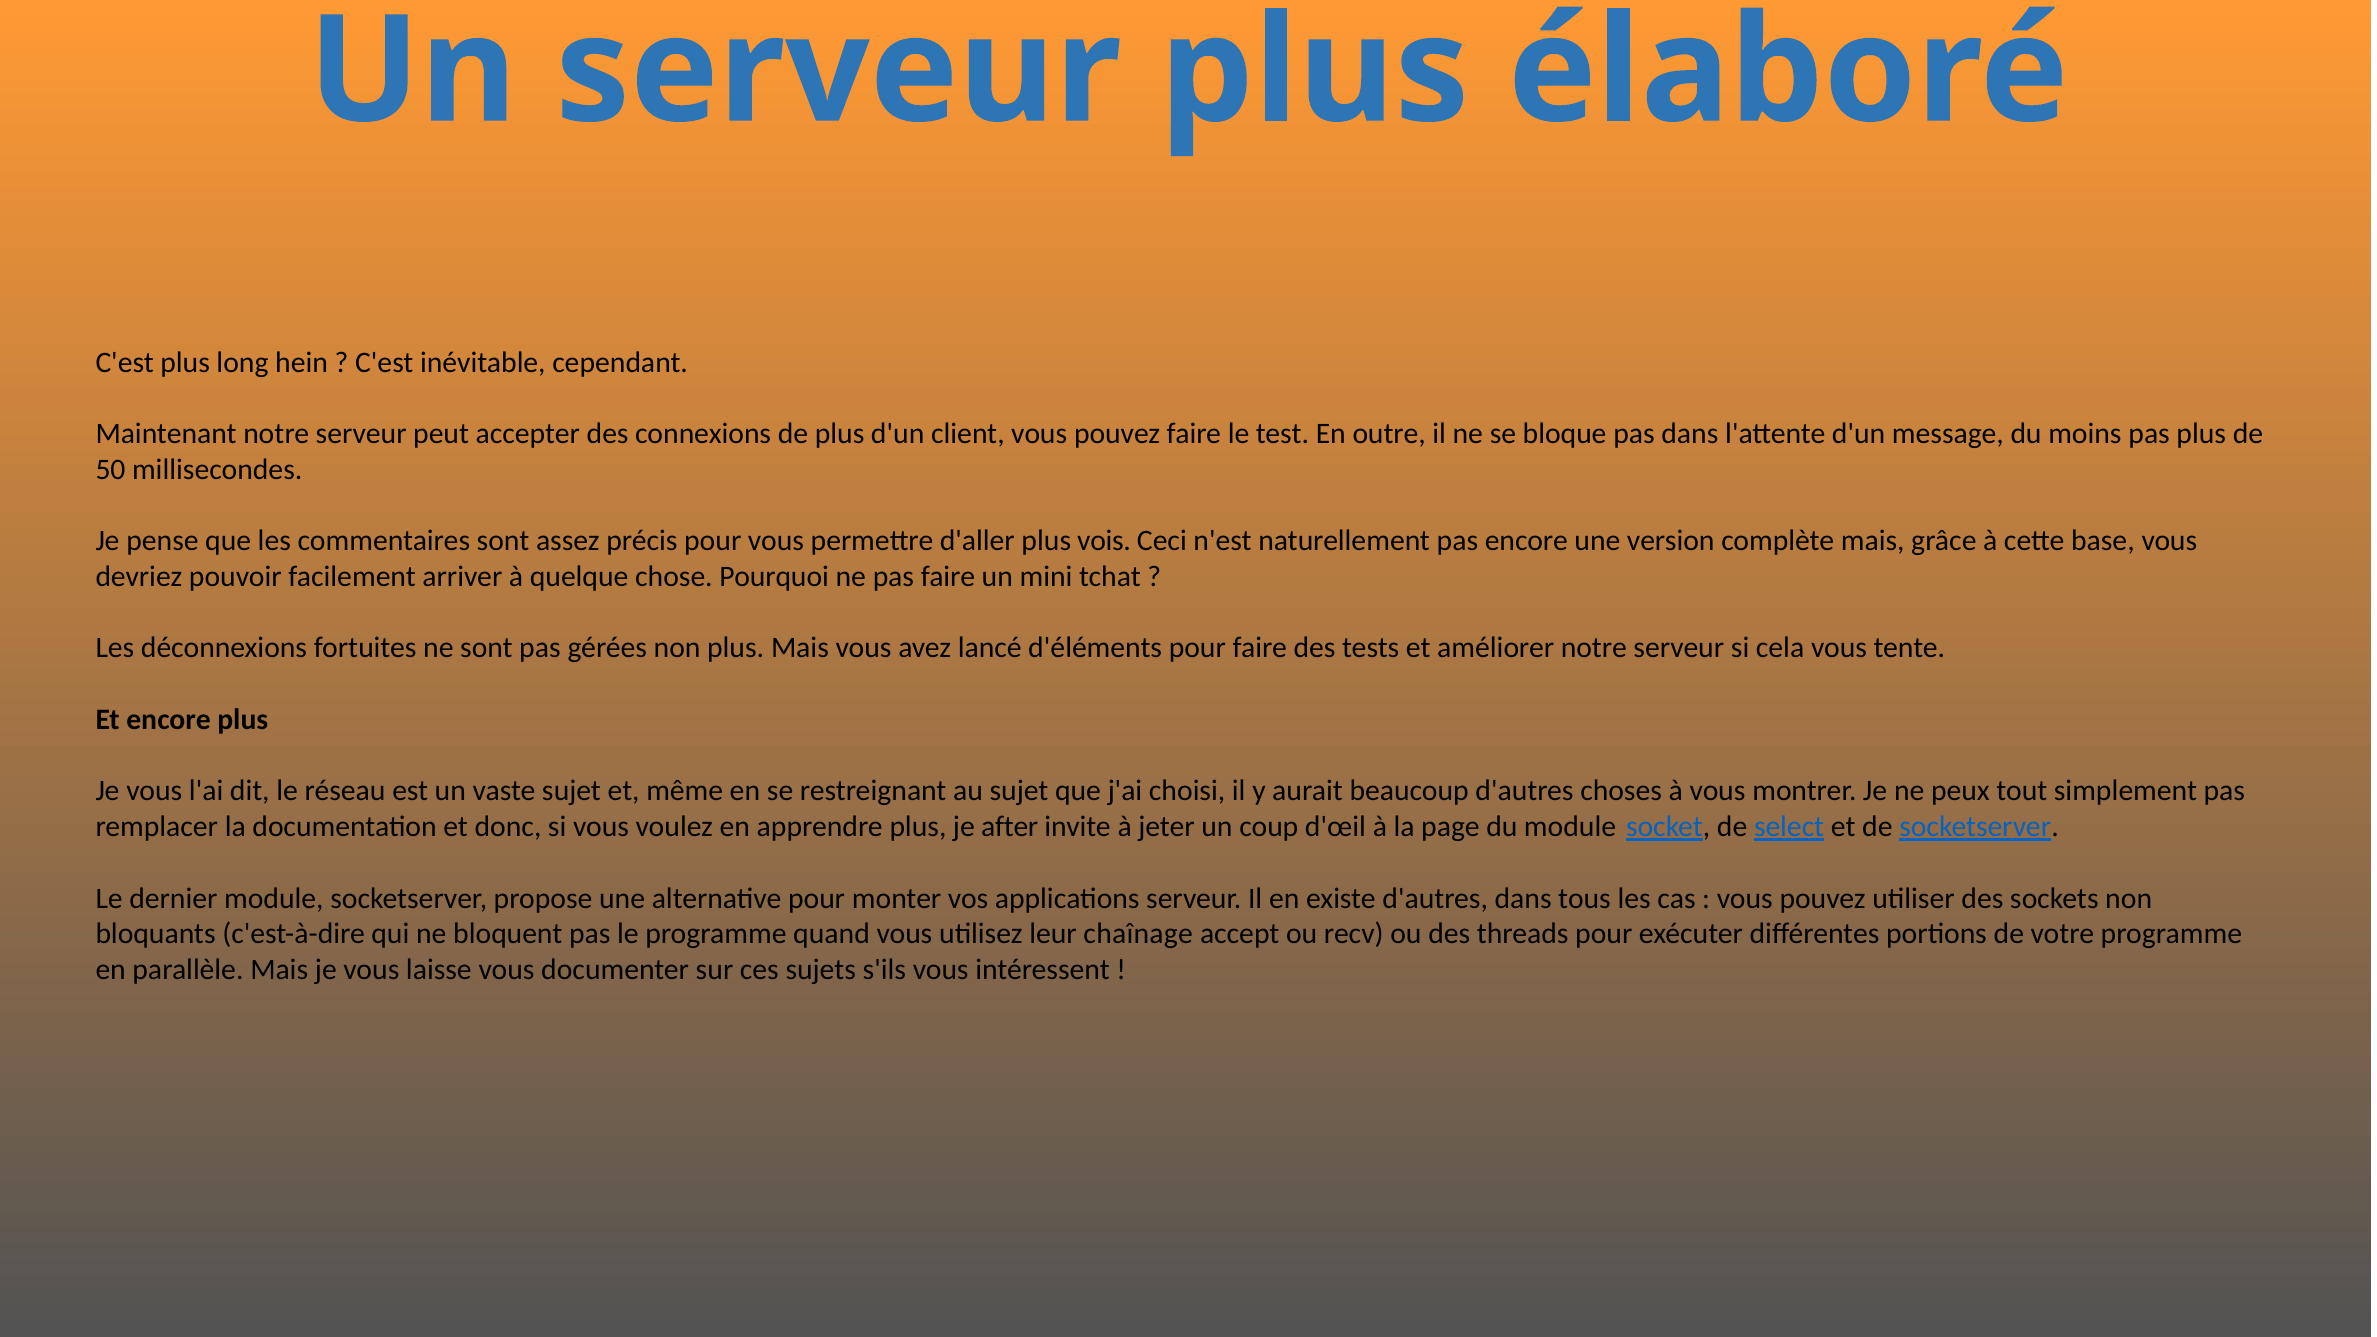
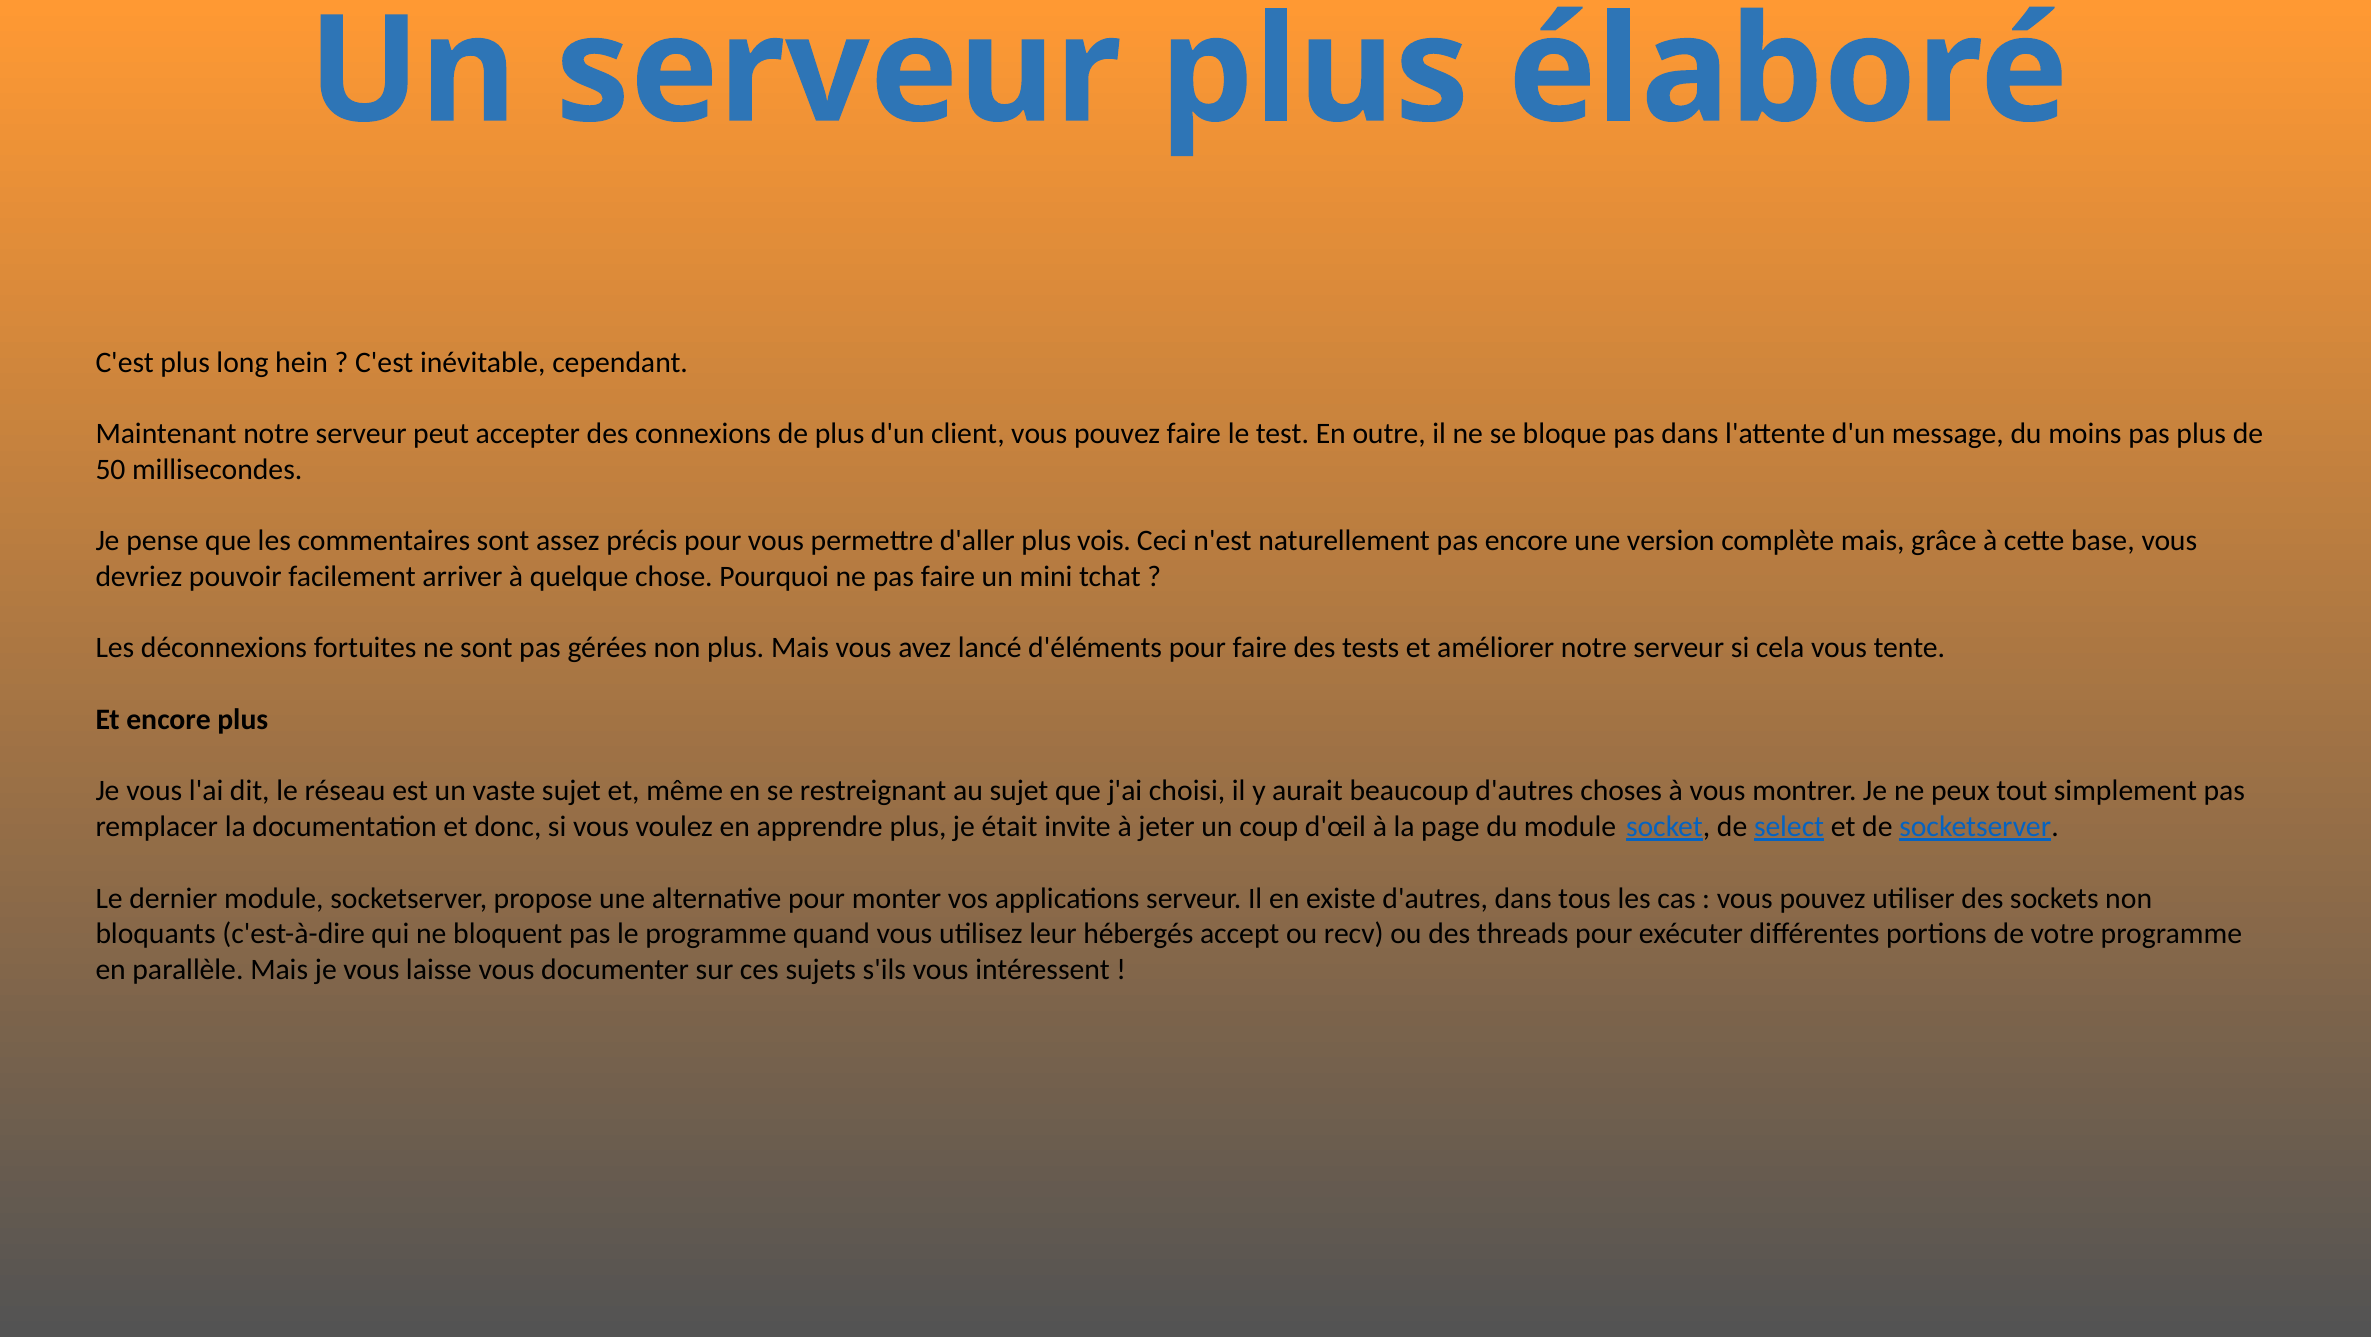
after: after -> était (1010, 826)
chaînage: chaînage -> hébergés (1138, 934)
